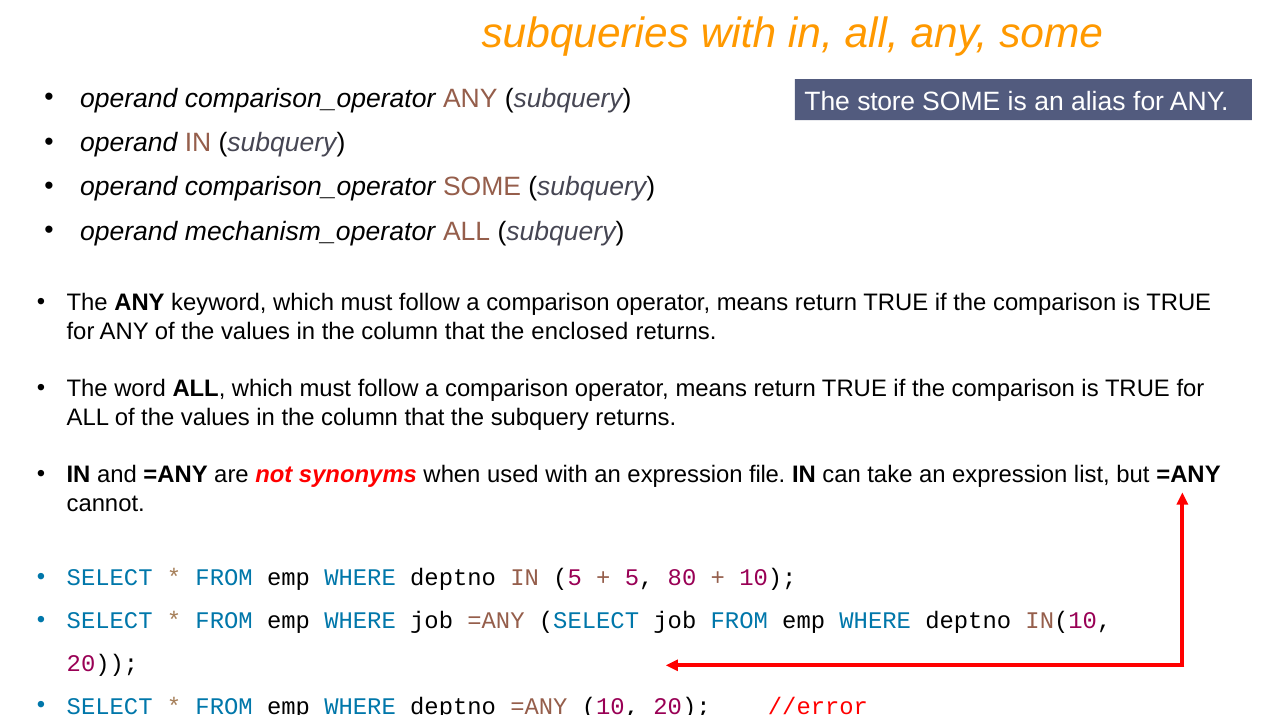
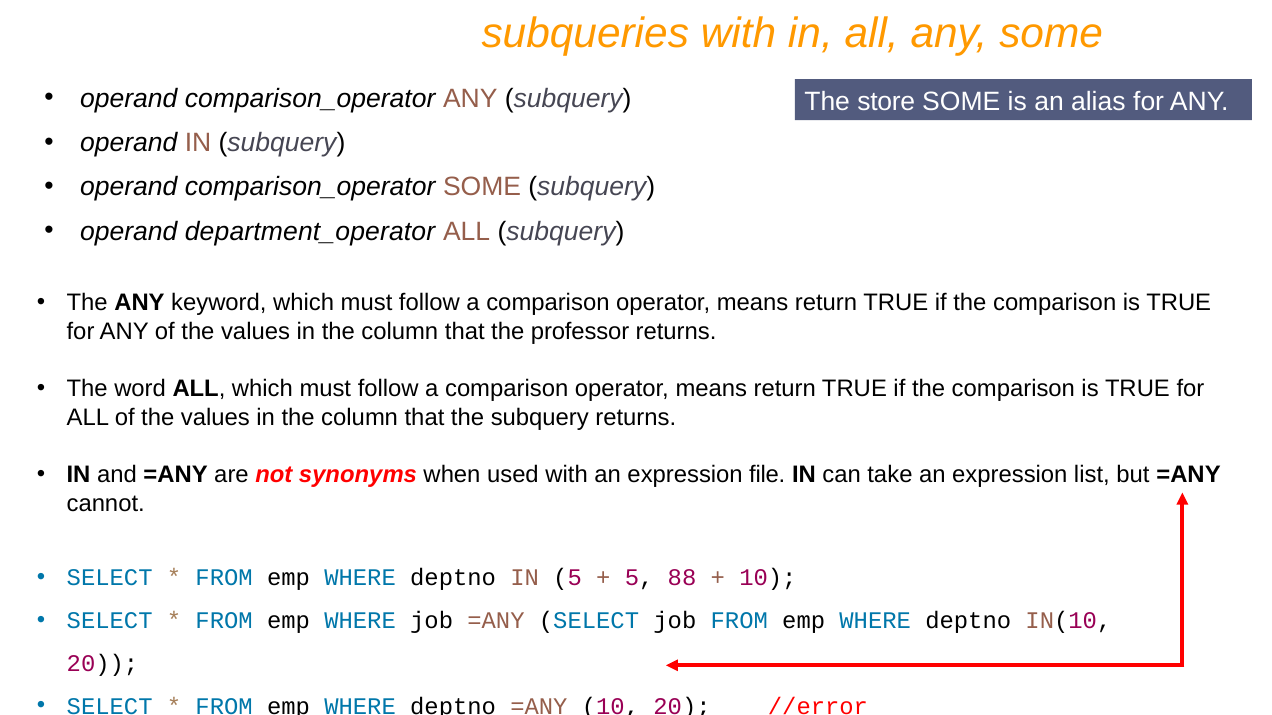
mechanism_operator: mechanism_operator -> department_operator (310, 232)
enclosed: enclosed -> professor (580, 332)
80: 80 -> 88 (682, 578)
